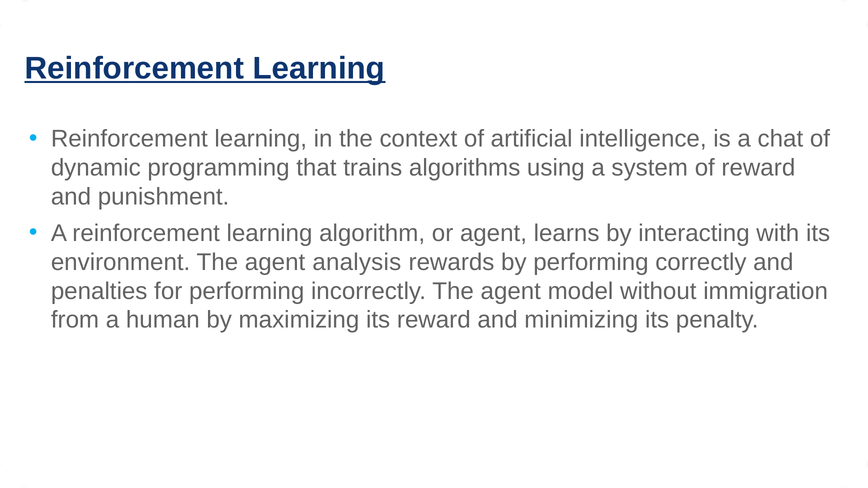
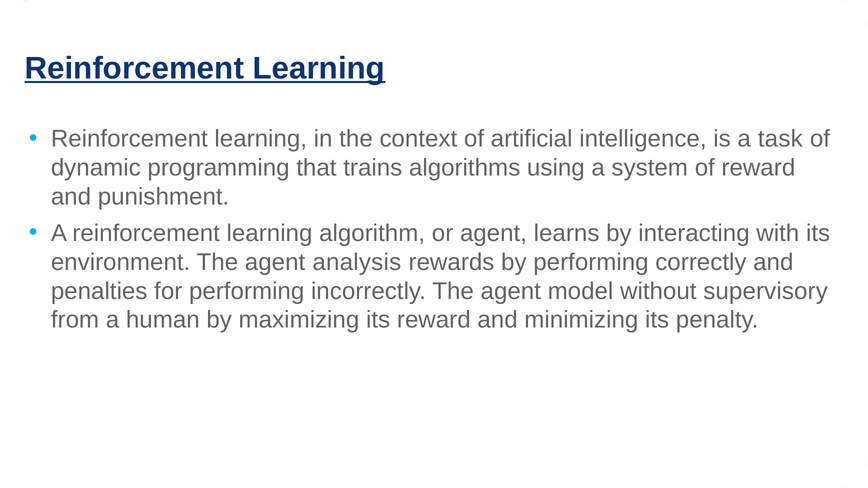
chat: chat -> task (780, 139)
immigration: immigration -> supervisory (766, 291)
